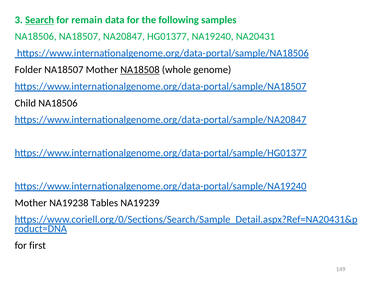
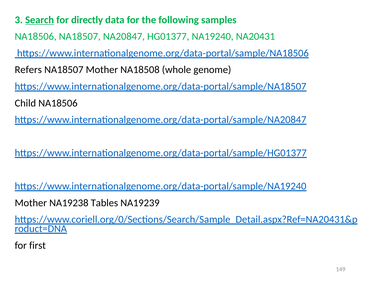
remain: remain -> directly (87, 20)
Folder: Folder -> Refers (28, 70)
NA18508 underline: present -> none (140, 70)
